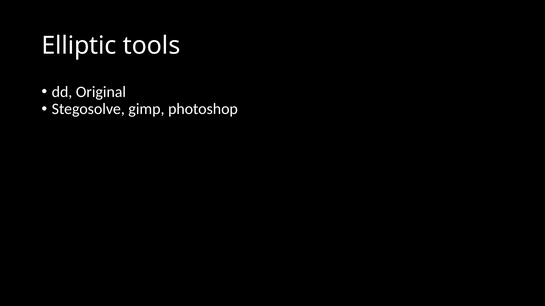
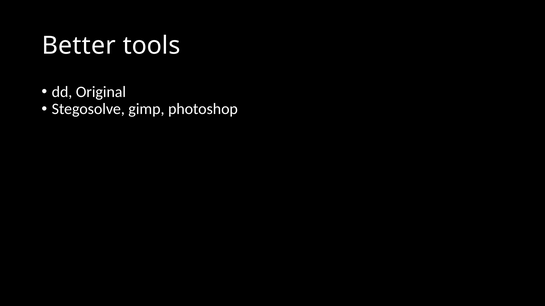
Elliptic: Elliptic -> Better (79, 46)
